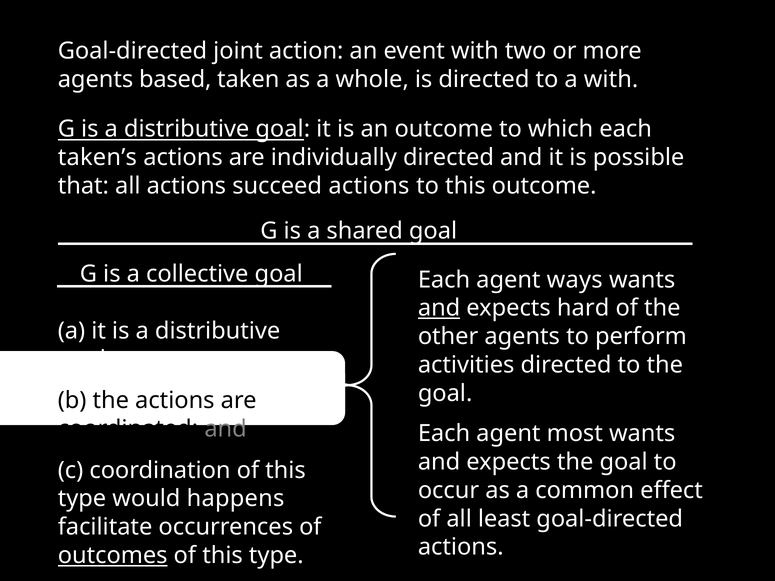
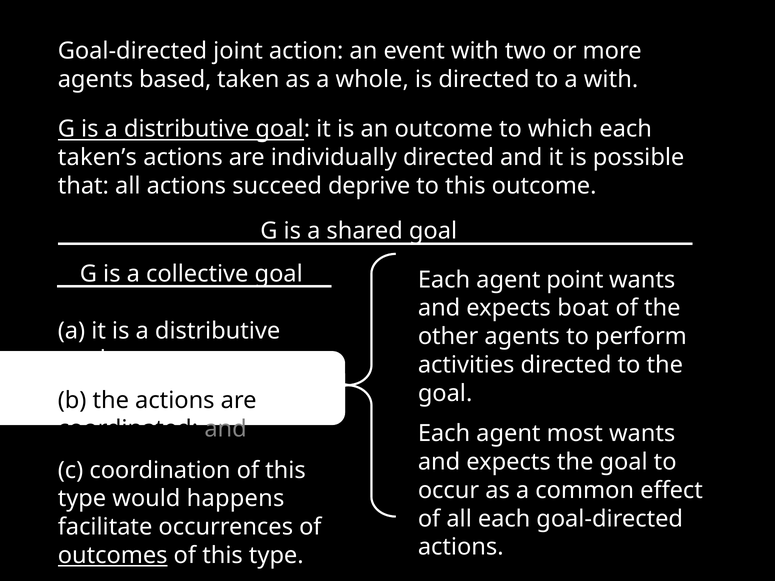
succeed actions: actions -> deprive (369, 186)
ways: ways -> point (575, 280)
and underline: present -> none (439, 308)
hard: hard -> boat (583, 308)
all least: least -> each (504, 519)
